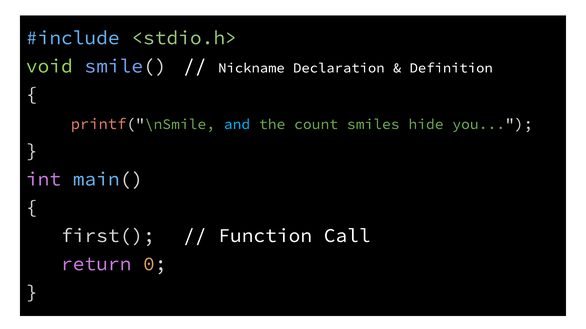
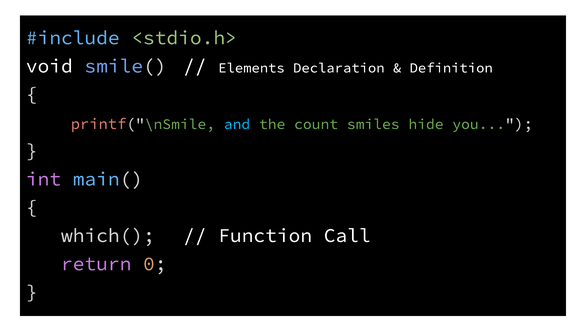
void colour: light green -> white (49, 66)
Nickname: Nickname -> Elements (251, 68)
first(: first( -> which( (108, 236)
